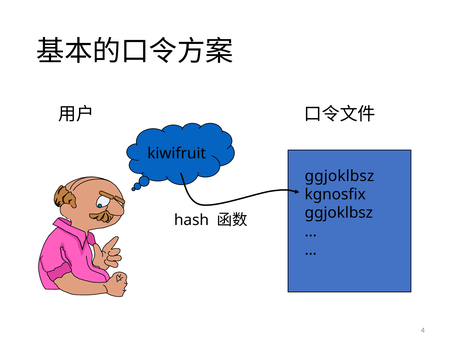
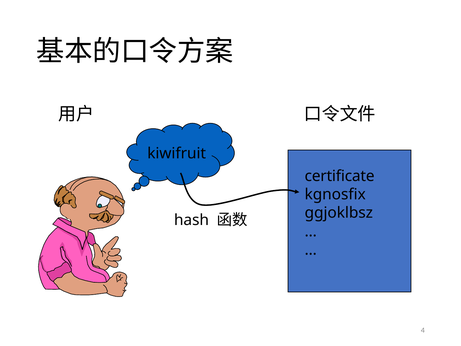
ggjoklbsz: ggjoklbsz -> certificate (340, 176)
